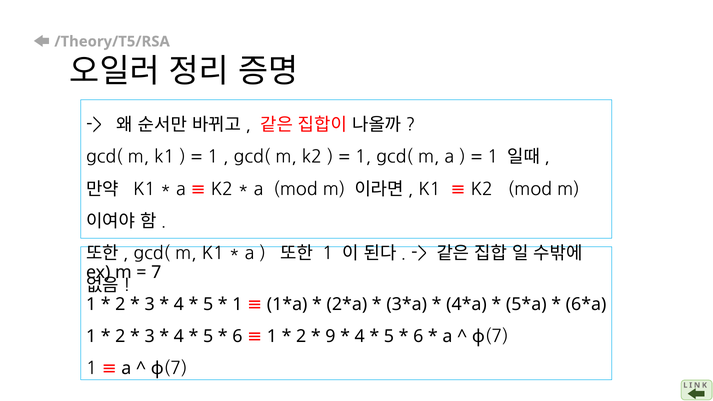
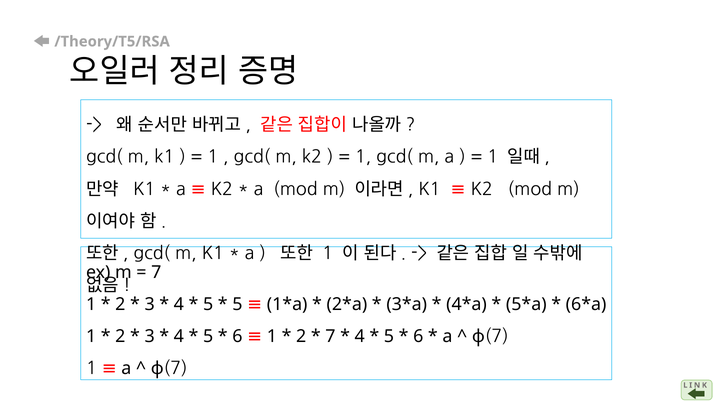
1: 1 -> 5 (237, 304)
9: 9 -> 7 (330, 336)
